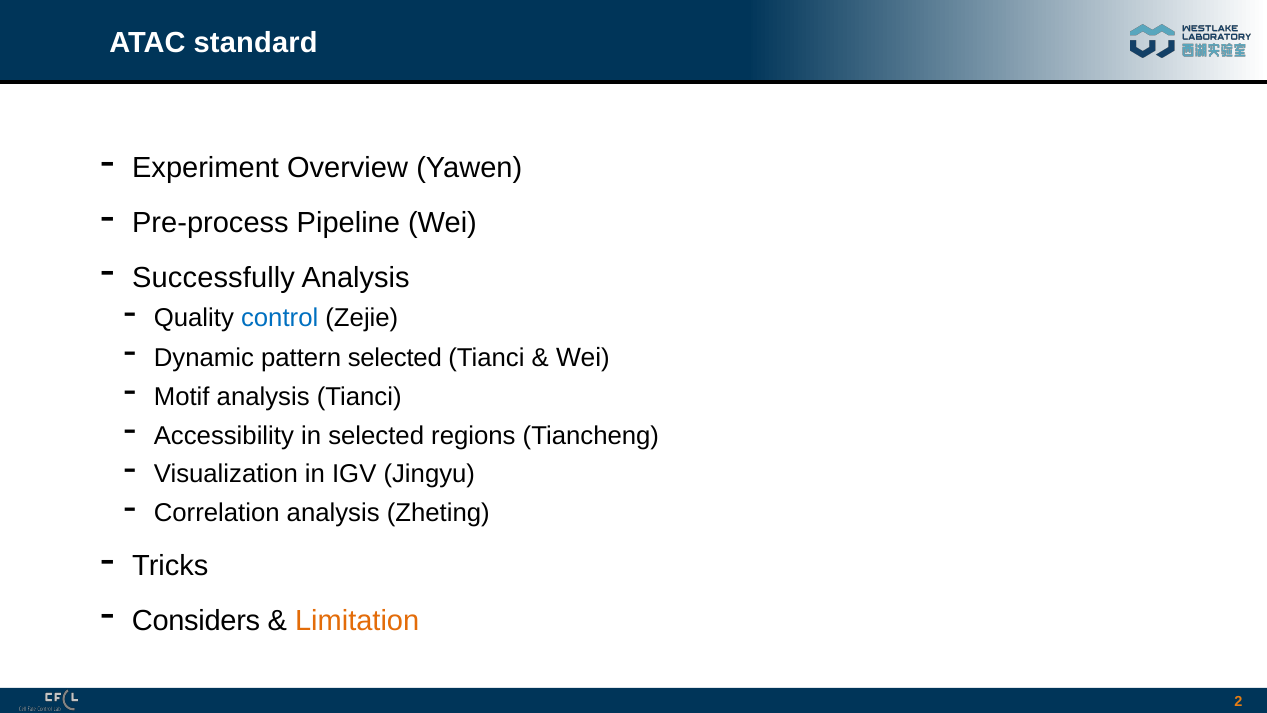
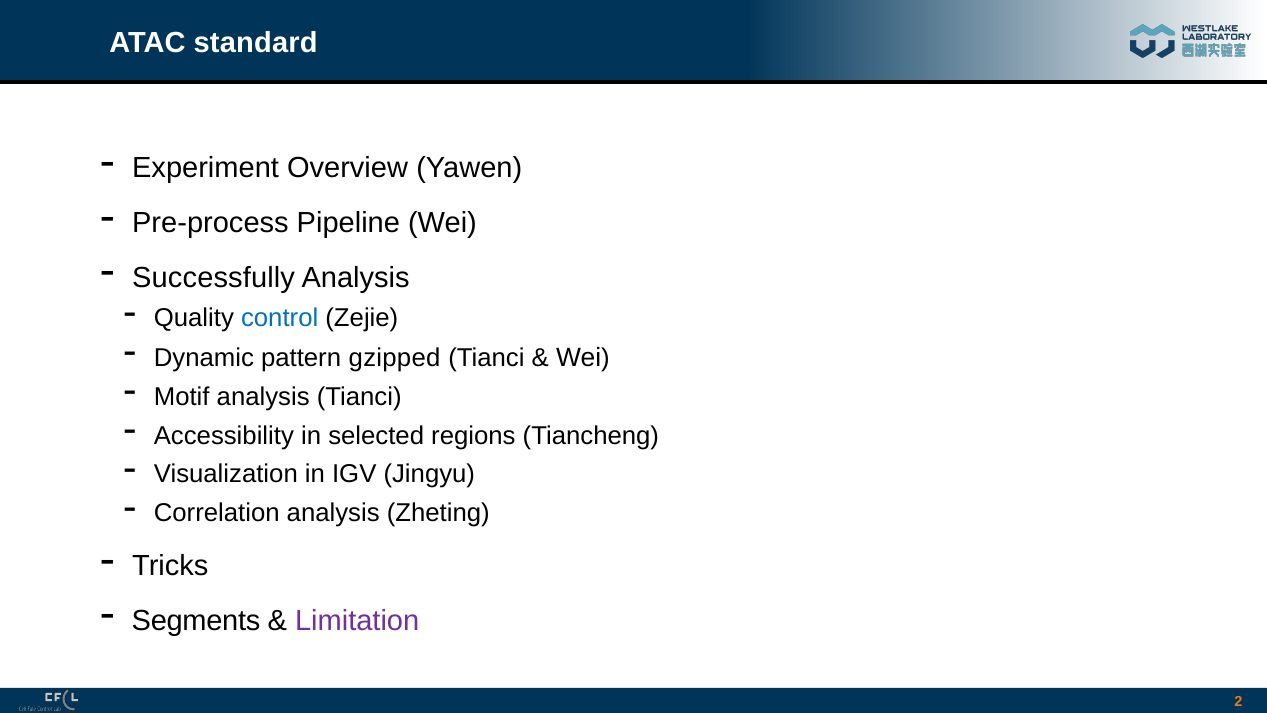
pattern selected: selected -> gzipped (395, 358)
Considers: Considers -> Segments (196, 621)
Limitation colour: orange -> purple (357, 621)
